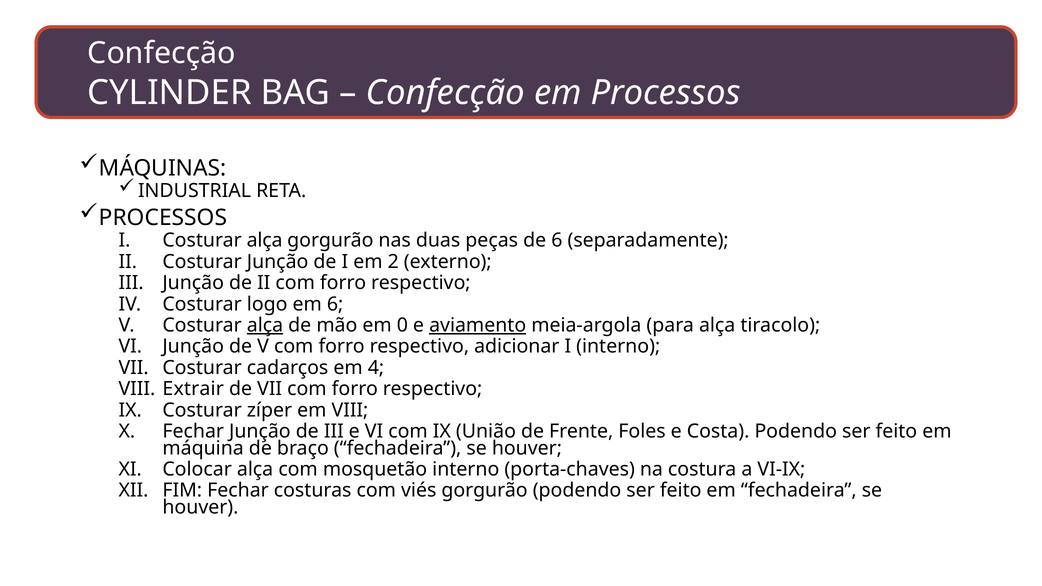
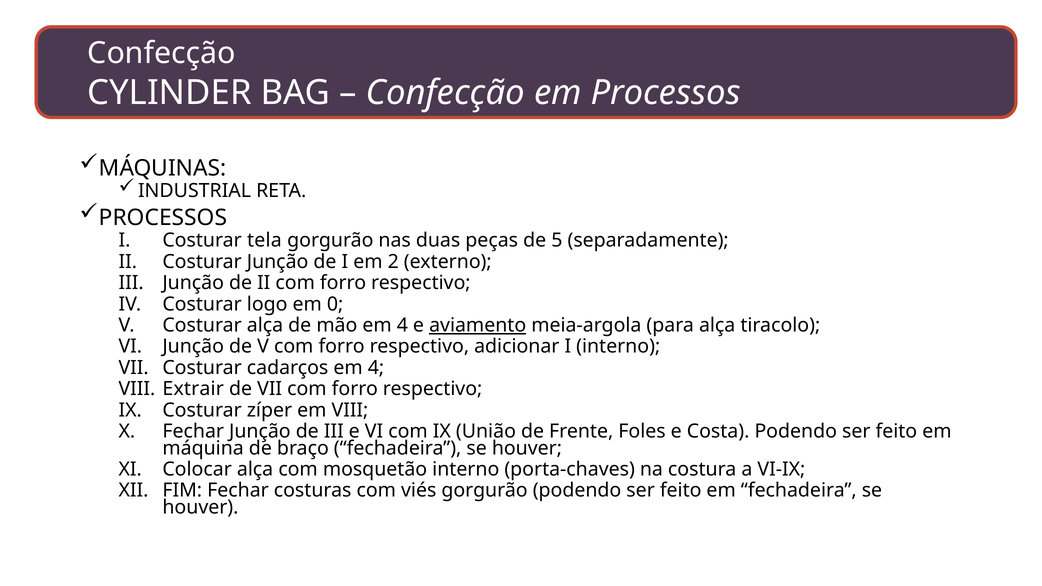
I Costurar alça: alça -> tela (264, 241)
de 6: 6 -> 5 (557, 241)
em 6: 6 -> 0 (335, 304)
alça underline: present -> none (265, 325)
mão em 0: 0 -> 4 (402, 325)
